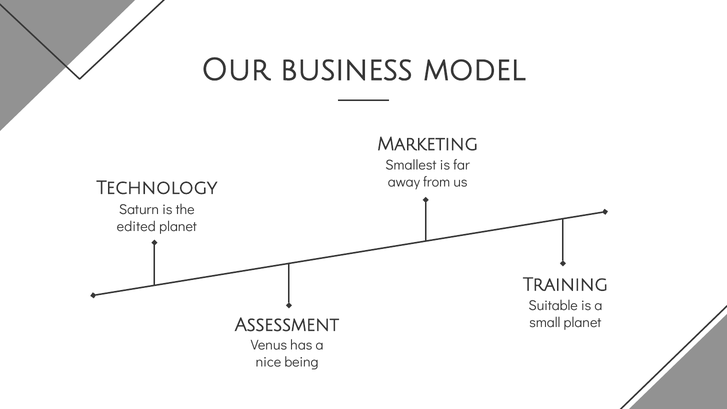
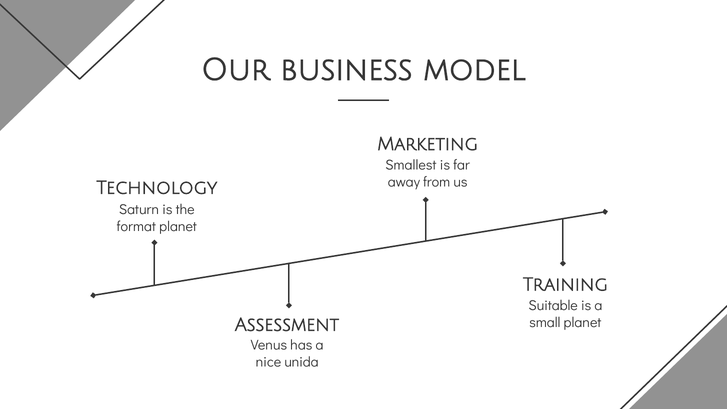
edited: edited -> format (136, 226)
being: being -> unida (301, 362)
